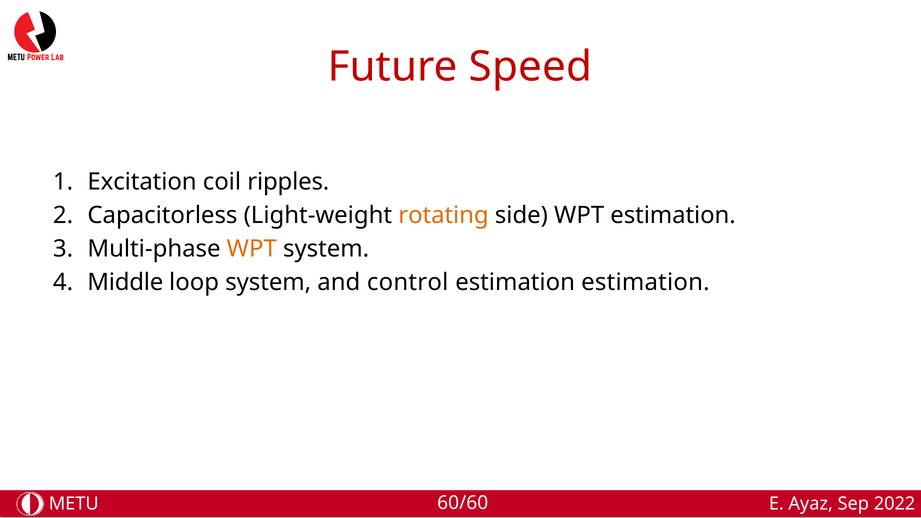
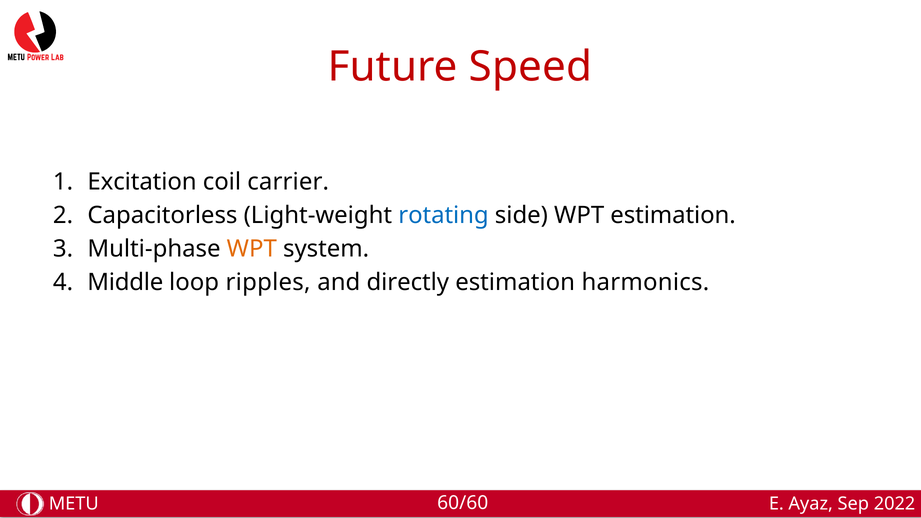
ripples: ripples -> carrier (288, 182)
rotating colour: orange -> blue (444, 215)
loop system: system -> ripples (268, 282)
control: control -> directly (408, 282)
estimation estimation: estimation -> harmonics (645, 282)
